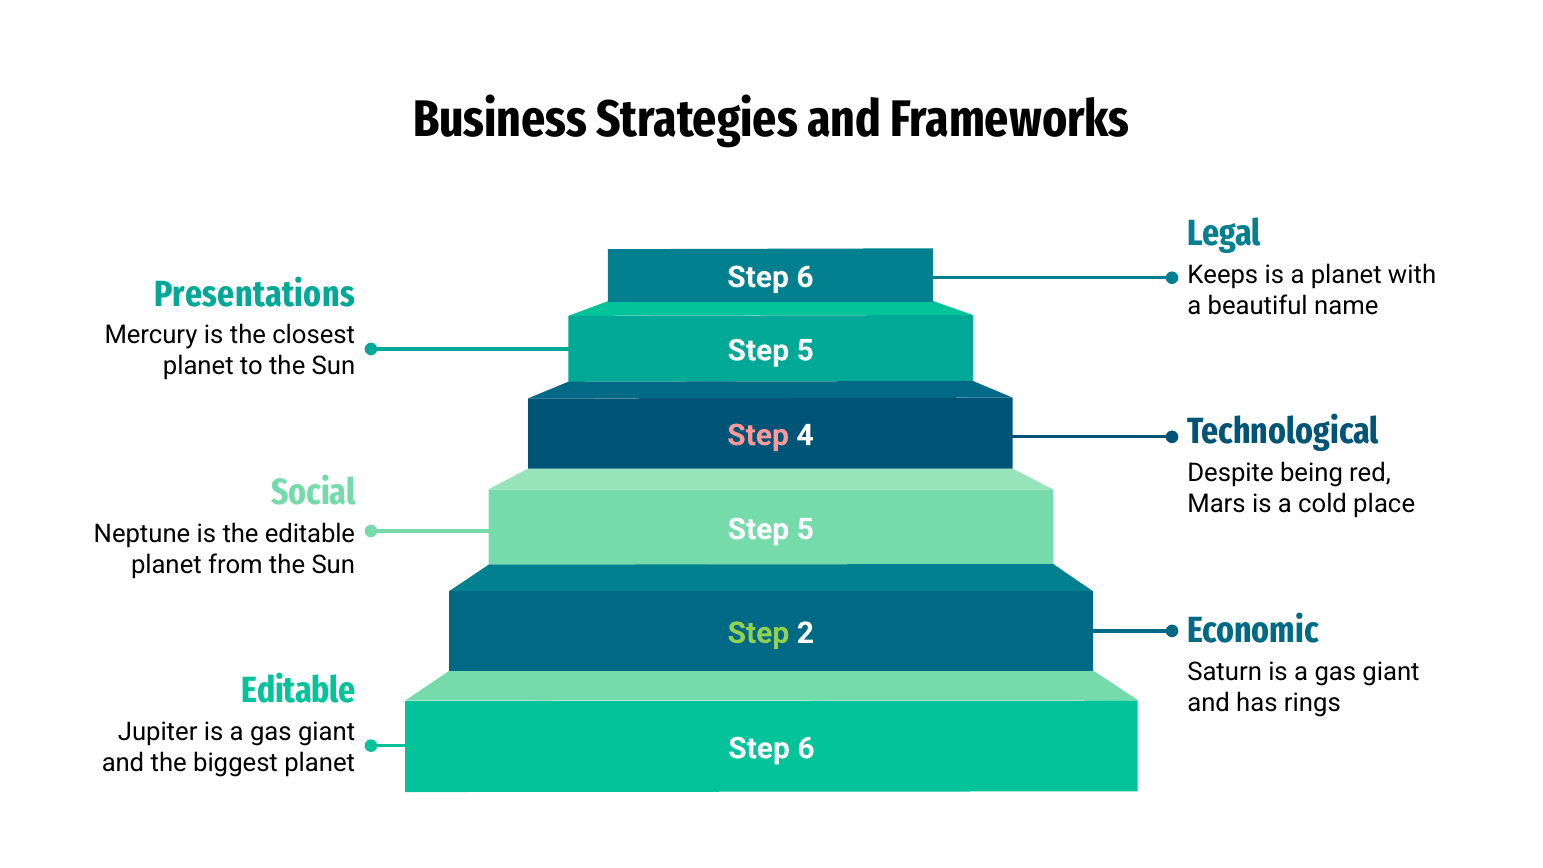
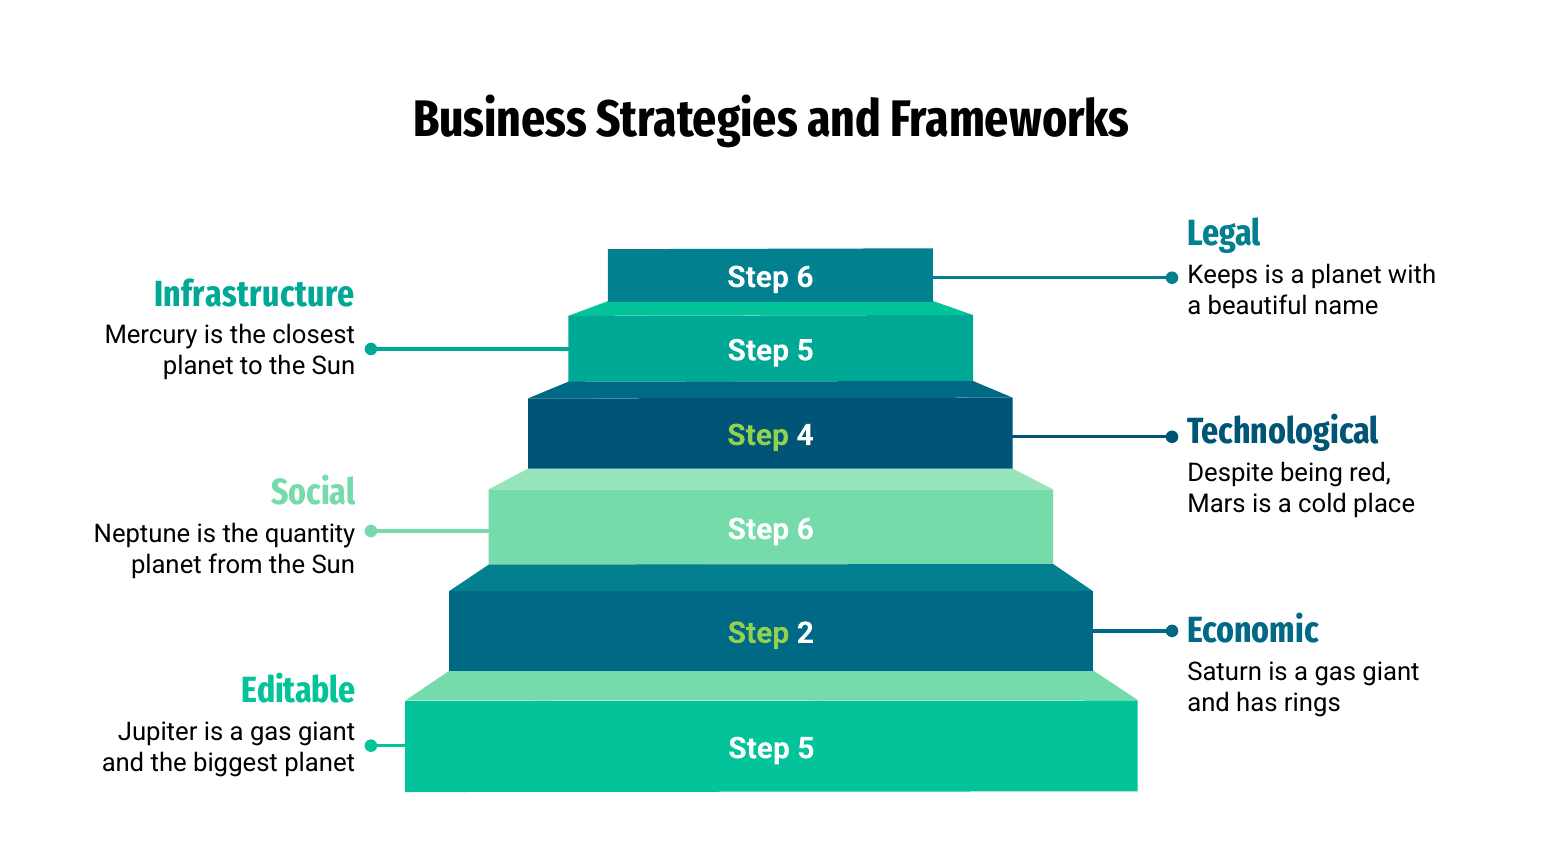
Presentations: Presentations -> Infrastructure (254, 294)
Step colour: pink -> light green (758, 435)
5: 5 -> 6 (805, 529)
the editable: editable -> quantity (310, 534)
6: 6 -> 5 (806, 748)
